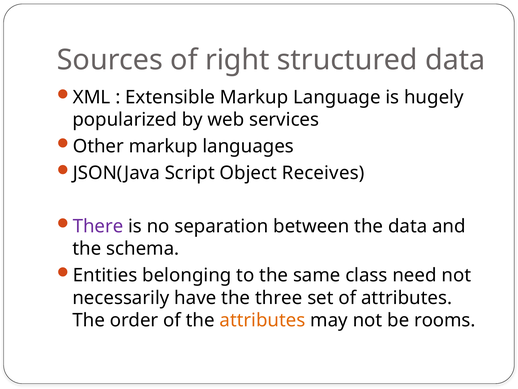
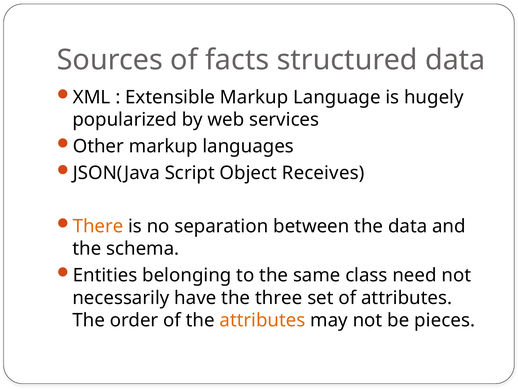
right: right -> facts (237, 60)
There colour: purple -> orange (98, 226)
rooms: rooms -> pieces (445, 320)
